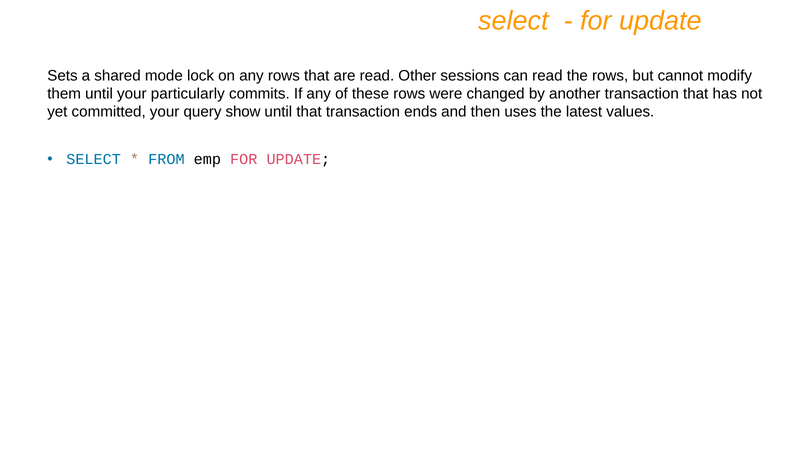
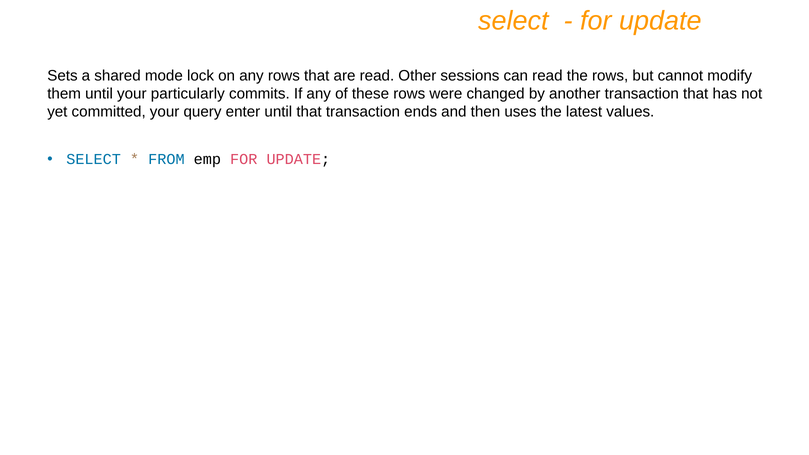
show: show -> enter (243, 112)
